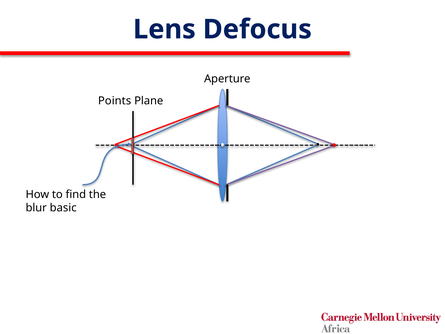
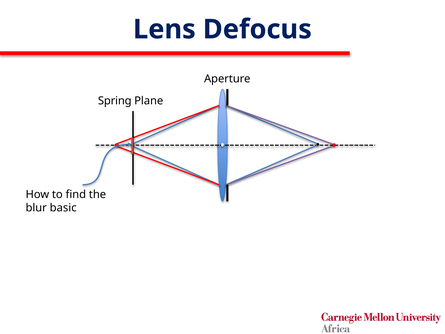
Points: Points -> Spring (115, 101)
